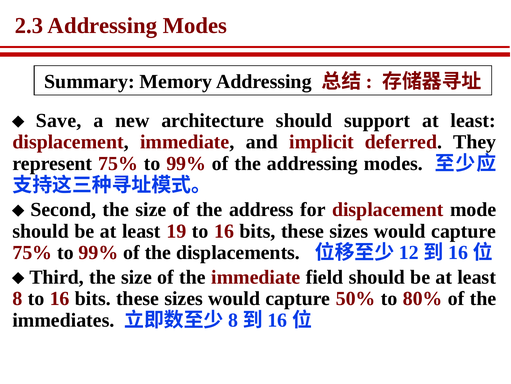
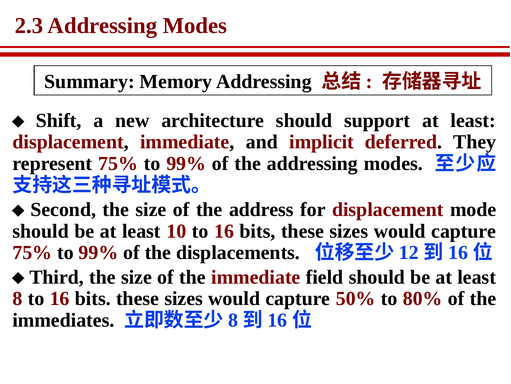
Save: Save -> Shift (59, 120)
19: 19 -> 10 (176, 231)
